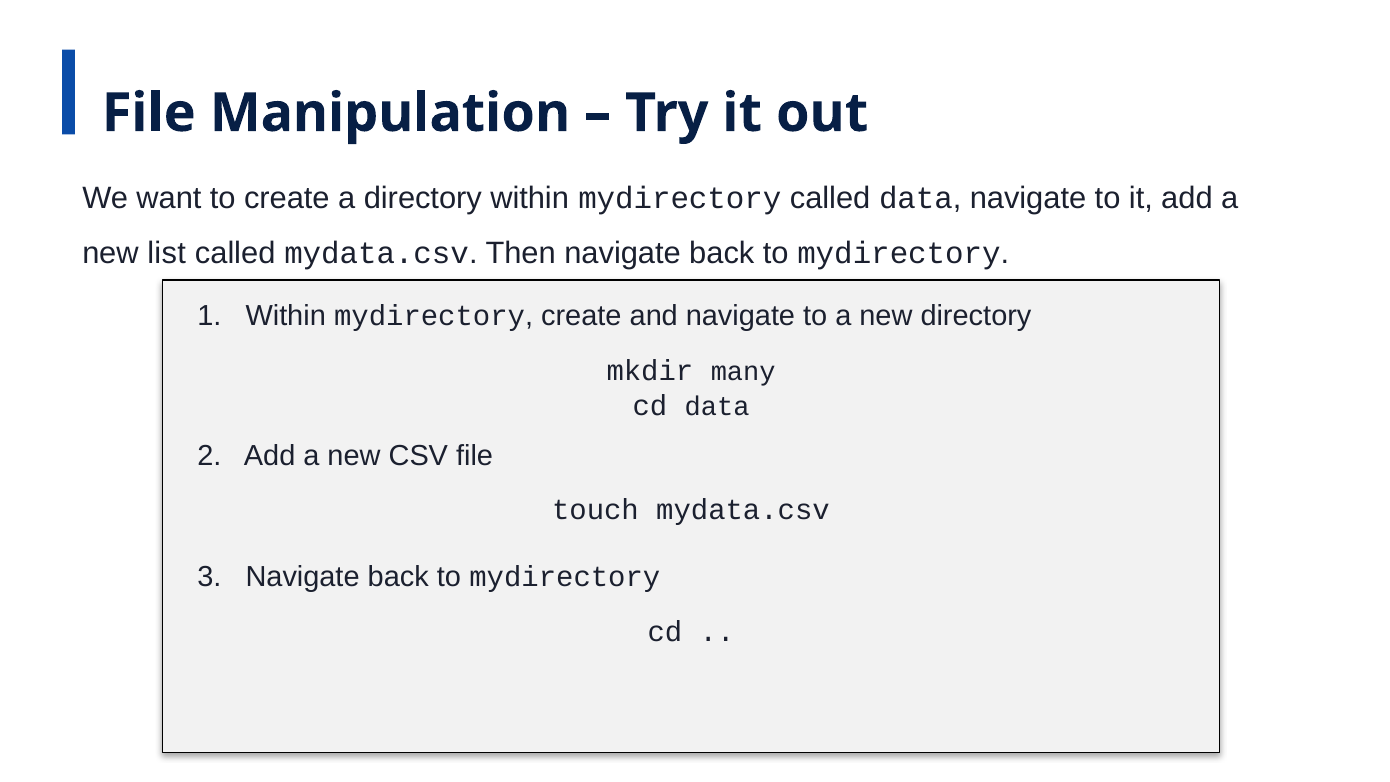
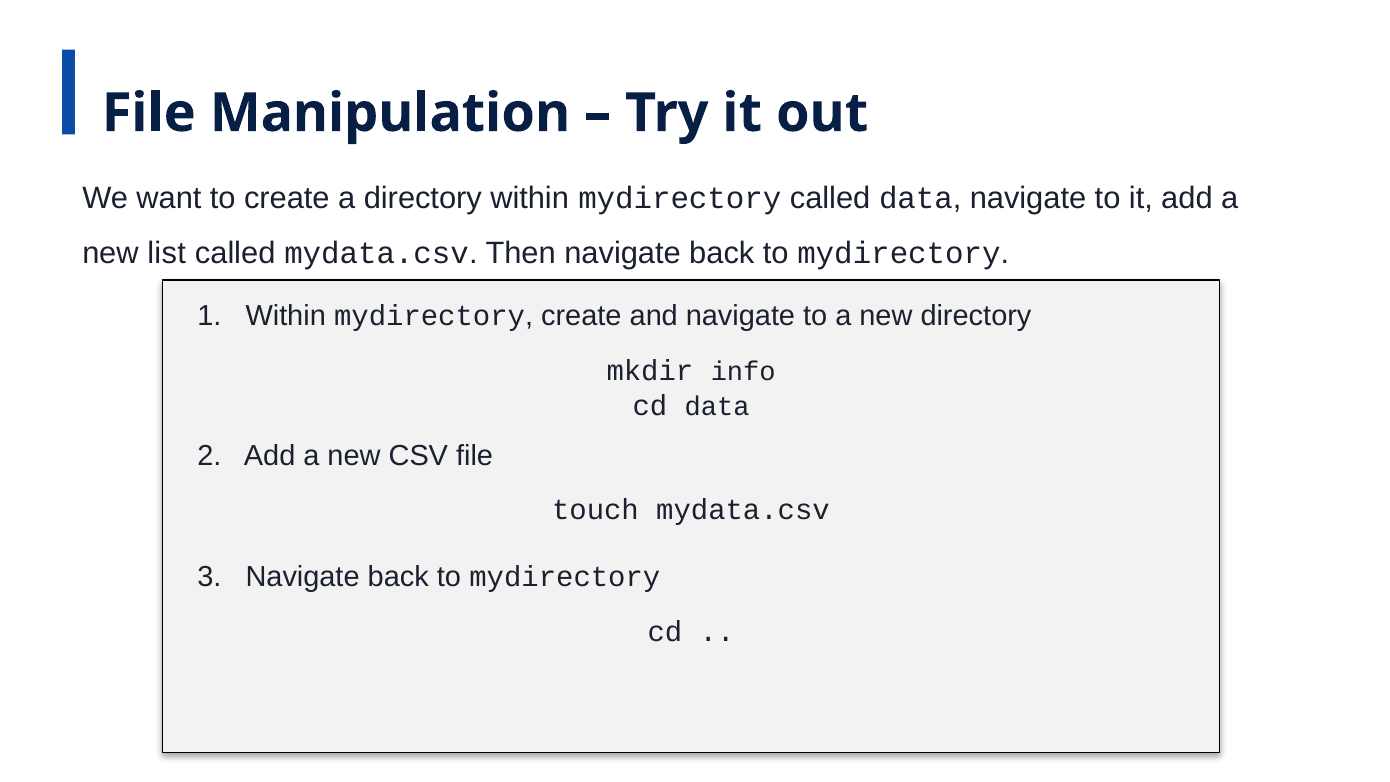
many: many -> info (743, 371)
